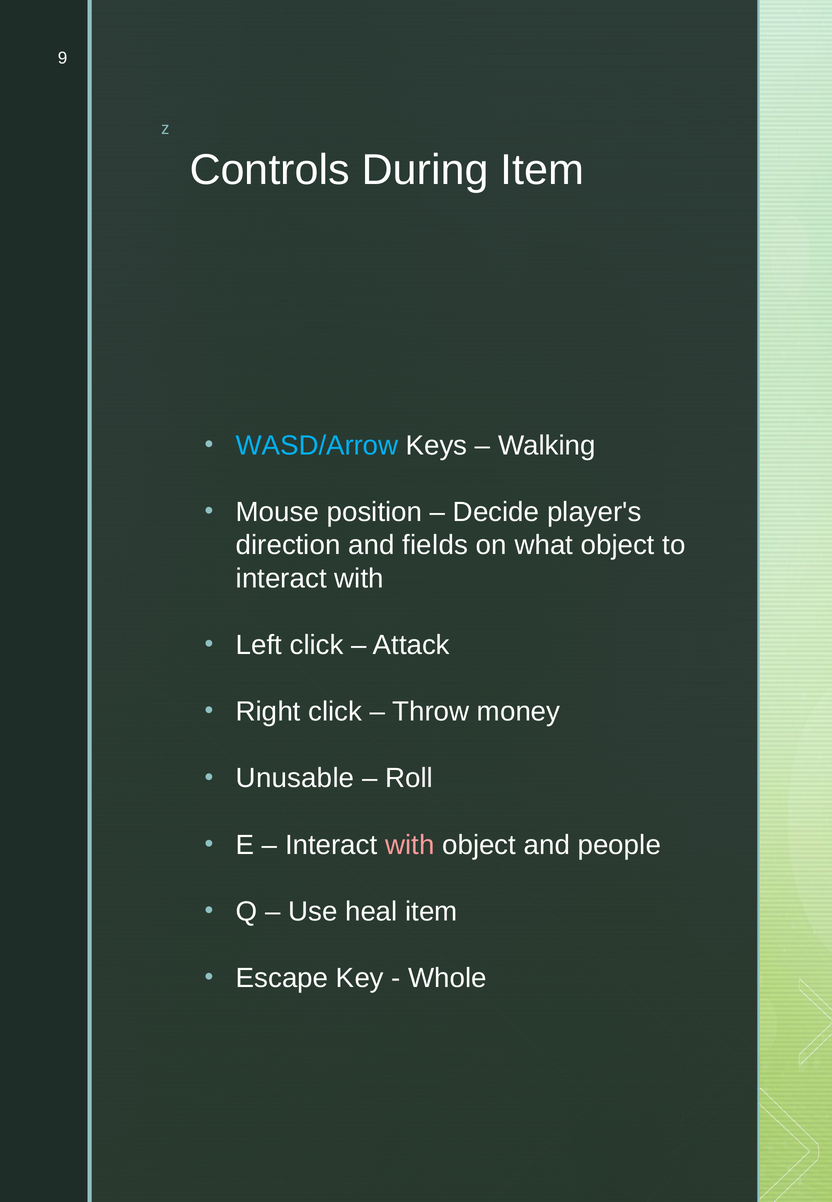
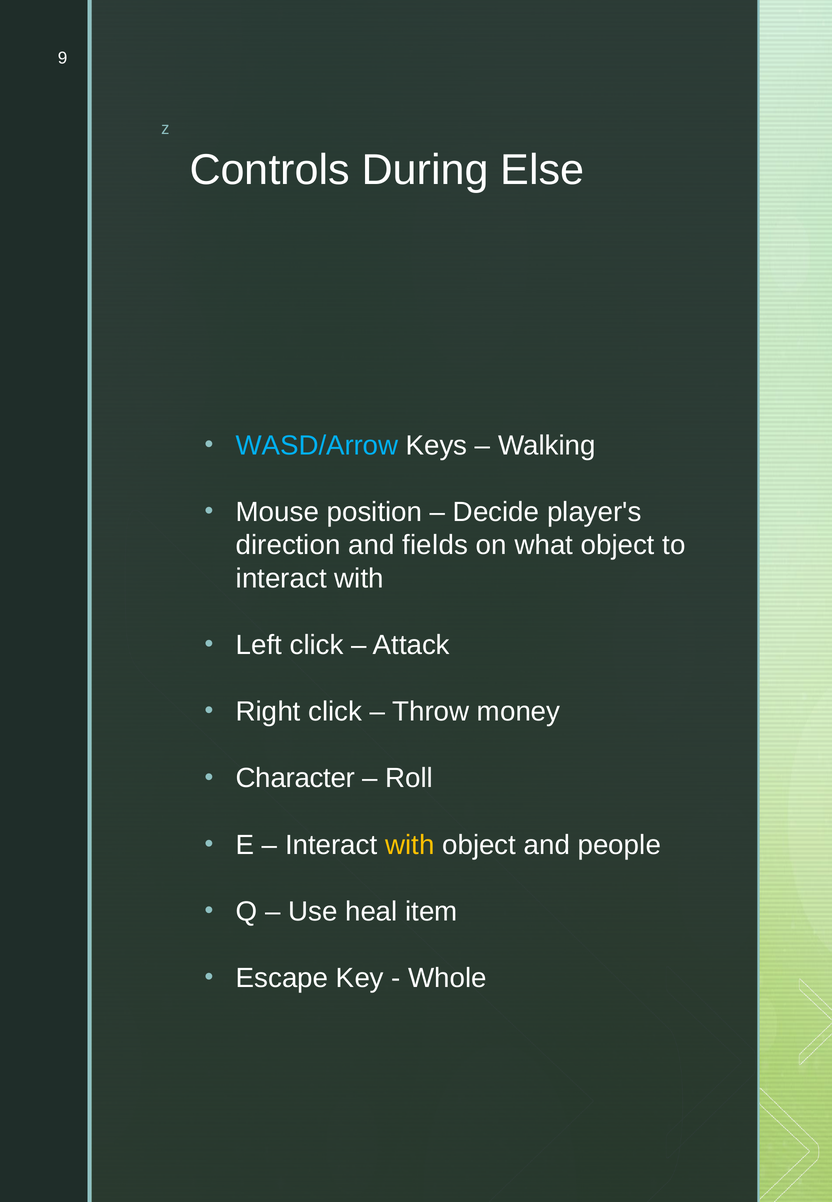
During Item: Item -> Else (542, 170)
Unusable: Unusable -> Character (295, 778)
with colour: pink -> yellow (410, 845)
